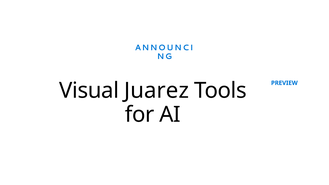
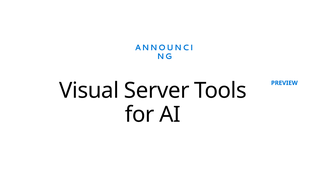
Juarez: Juarez -> Server (157, 91)
